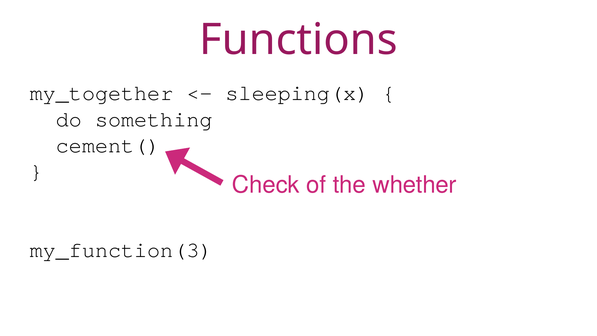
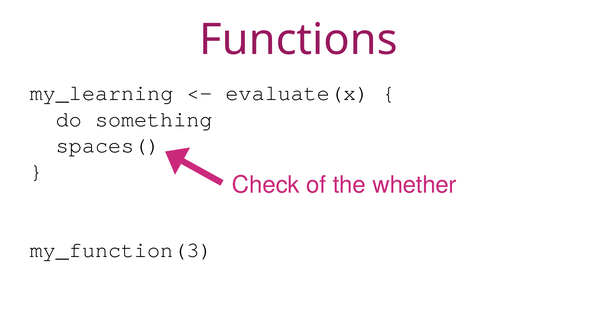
my_together: my_together -> my_learning (102, 93)
sleeping(x: sleeping(x -> evaluate(x (297, 93)
cement(: cement( -> spaces( (108, 145)
